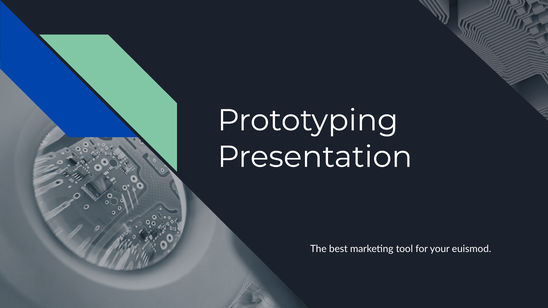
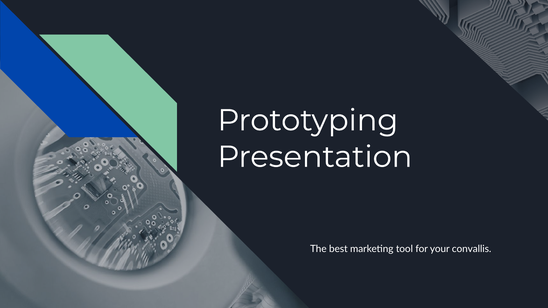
euismod: euismod -> convallis (472, 249)
